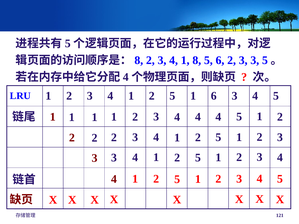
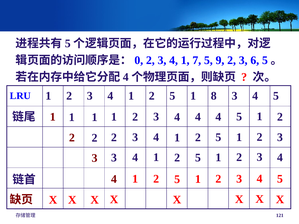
8: 8 -> 0 (139, 60)
1 8: 8 -> 7 (197, 60)
5 6: 6 -> 9 (220, 60)
3 3: 3 -> 6 (255, 60)
1 6: 6 -> 8 (214, 96)
